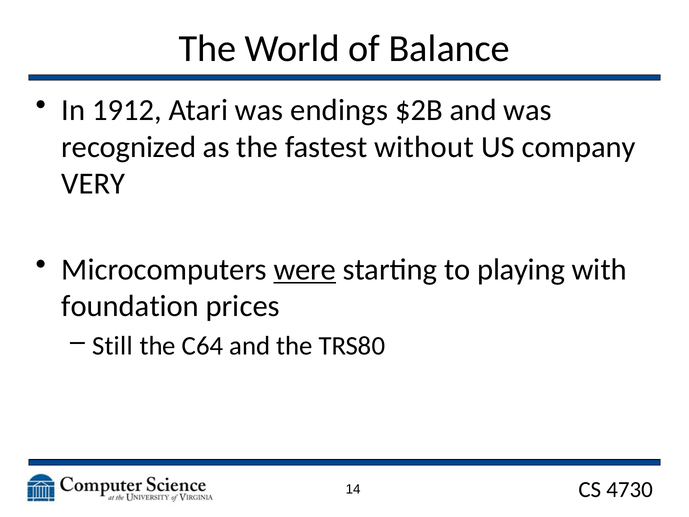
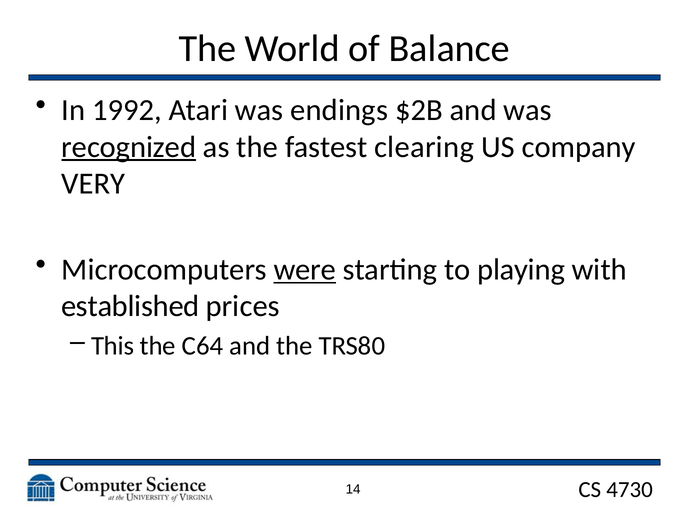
1912: 1912 -> 1992 (127, 110)
recognized underline: none -> present (129, 147)
without: without -> clearing (424, 147)
foundation: foundation -> established (130, 306)
Still: Still -> This (113, 346)
